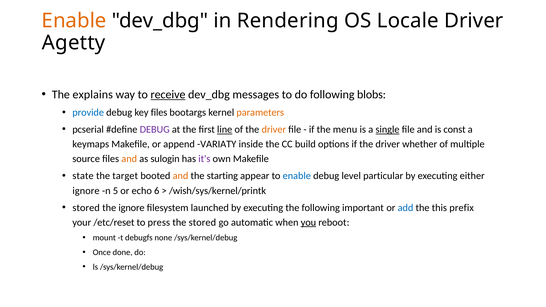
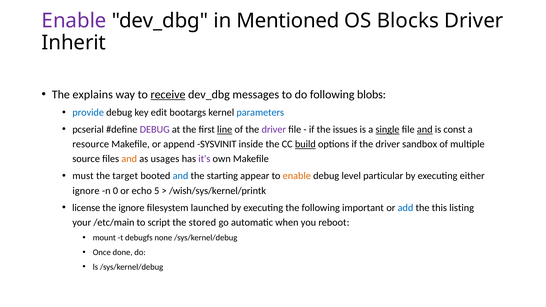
Enable colour: orange -> purple (74, 21)
Rendering: Rendering -> Mentioned (288, 21)
Locale: Locale -> Blocks (408, 21)
Agetty: Agetty -> Inherit (74, 43)
key files: files -> edit (159, 113)
parameters colour: orange -> blue (260, 113)
driver colour: orange -> purple (274, 130)
menu: menu -> issues (345, 130)
and underline: none -> present (425, 130)
keymaps: keymaps -> resource (91, 144)
VARIATY: VARIATY -> SYSVINIT (217, 144)
build underline: none -> present (305, 144)
whether: whether -> sandbox (420, 144)
sulogin: sulogin -> usages (165, 159)
state: state -> must (83, 176)
and colour: orange -> blue (180, 176)
enable colour: blue -> orange (297, 176)
5: 5 -> 0 (116, 191)
6: 6 -> 5 (157, 191)
stored: stored -> license (86, 208)
prefix: prefix -> listing (462, 208)
/etc/reset: /etc/reset -> /etc/main (114, 222)
press: press -> script (159, 222)
you underline: present -> none (308, 222)
